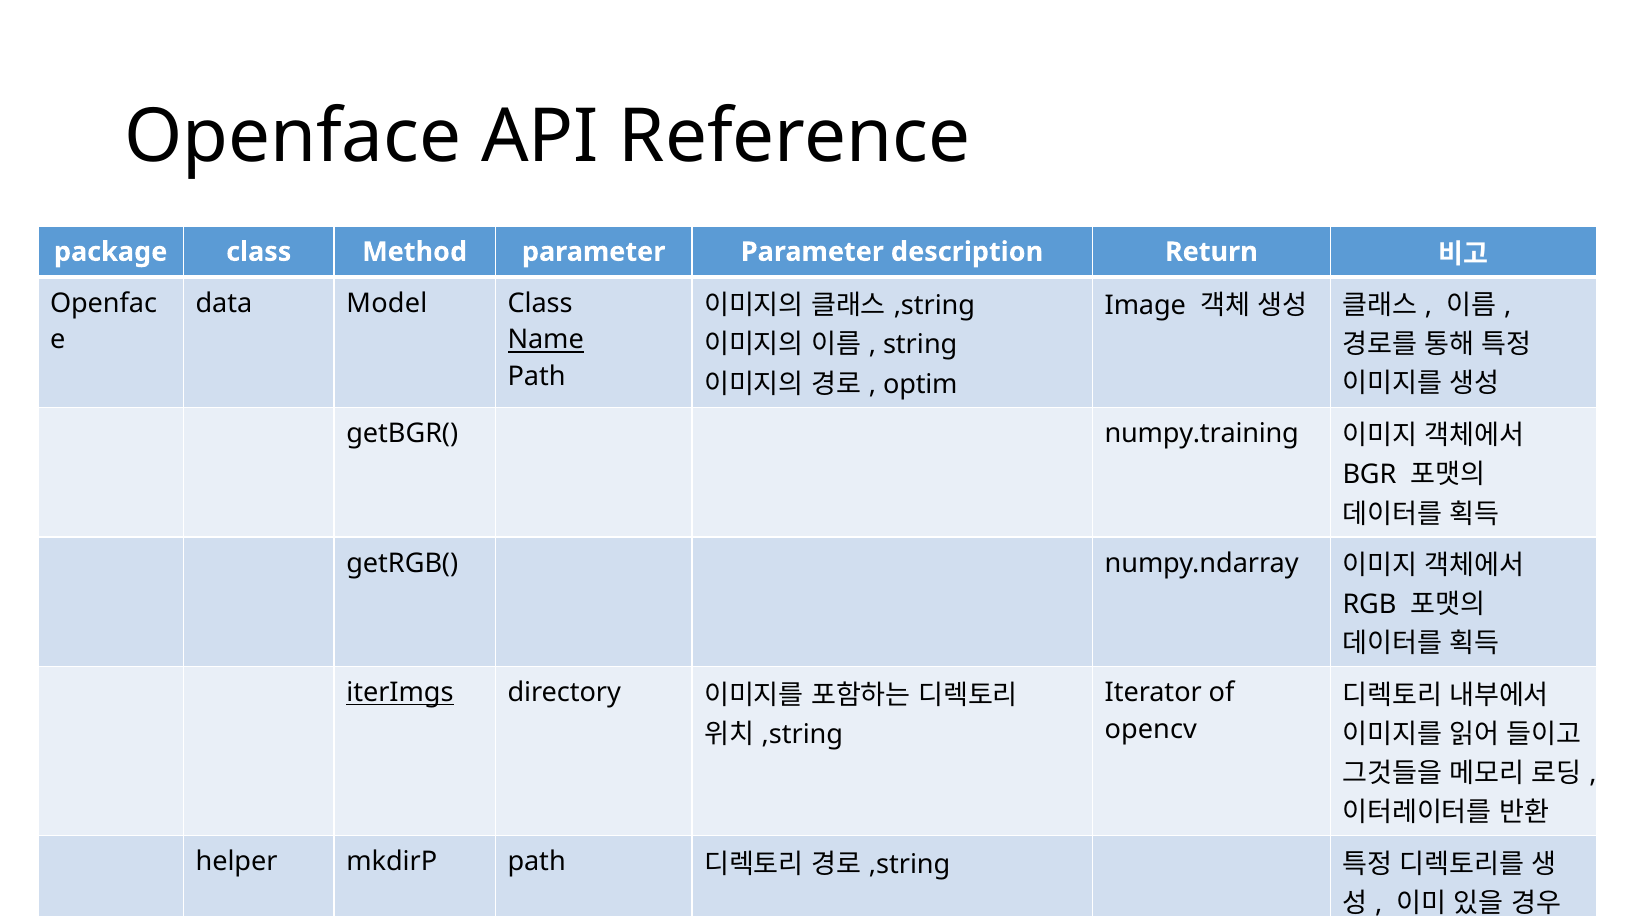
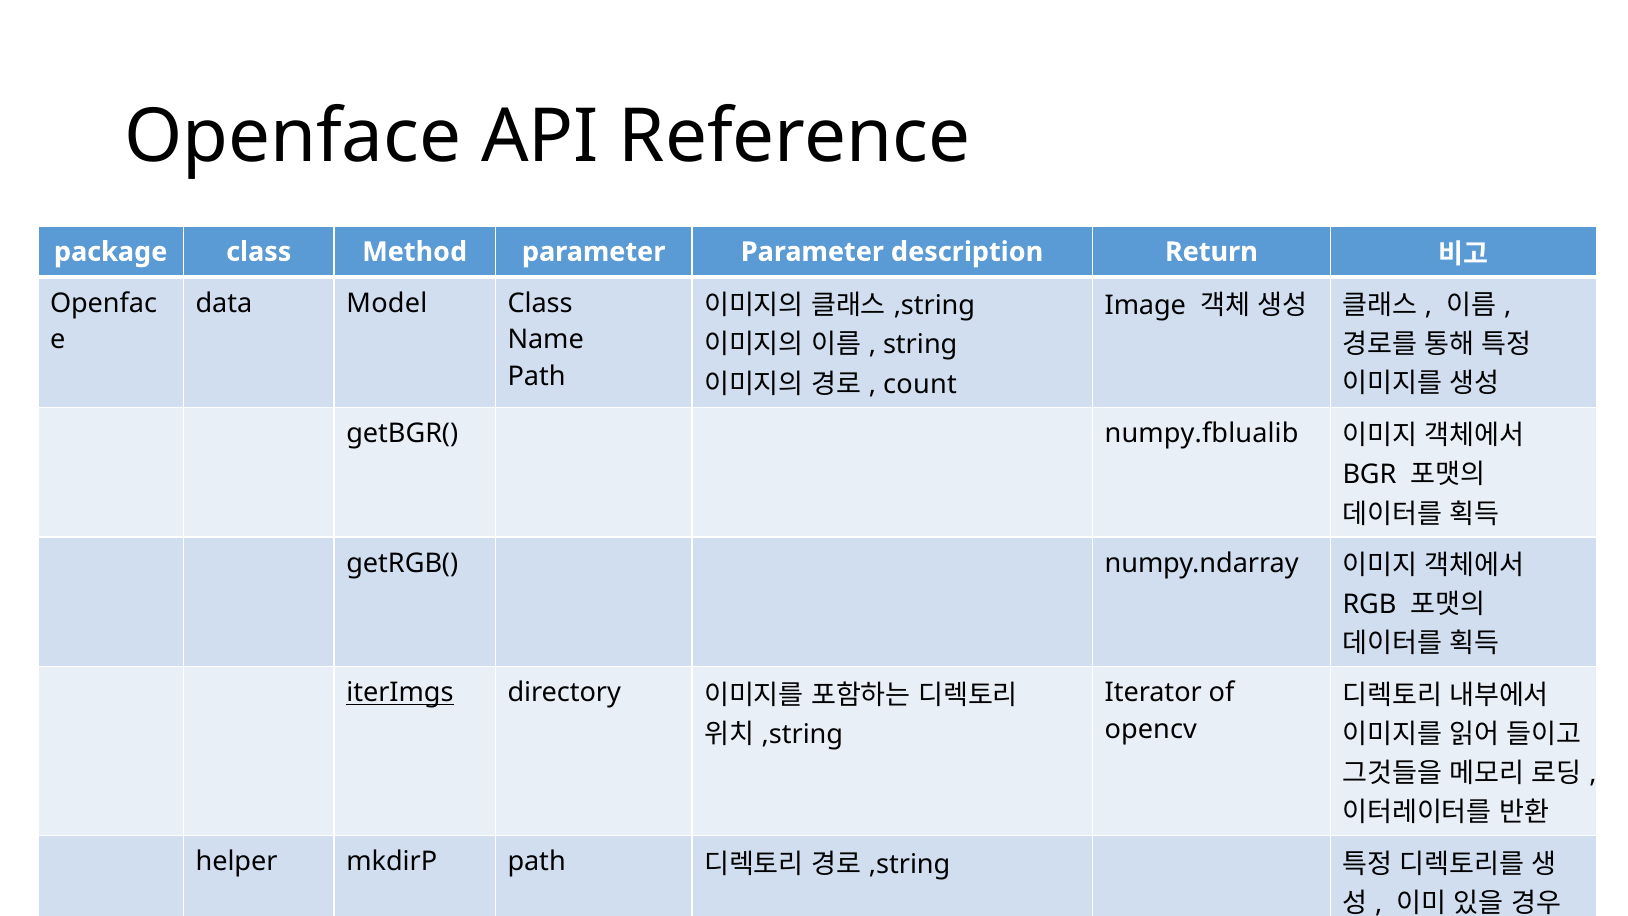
Name underline: present -> none (546, 340)
optim: optim -> count (920, 384)
numpy.training: numpy.training -> numpy.fblualib (1202, 433)
